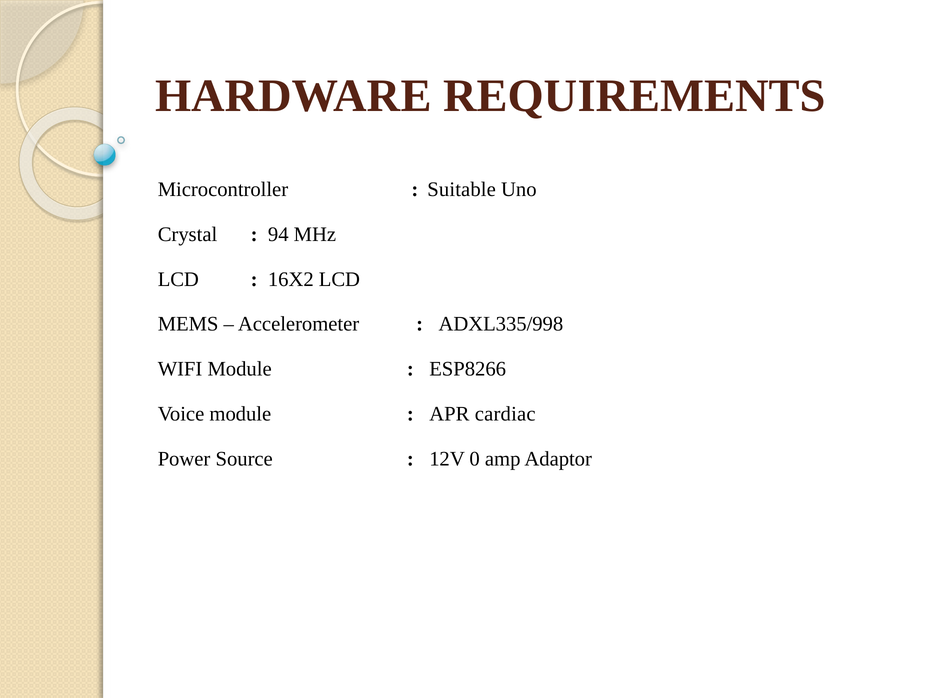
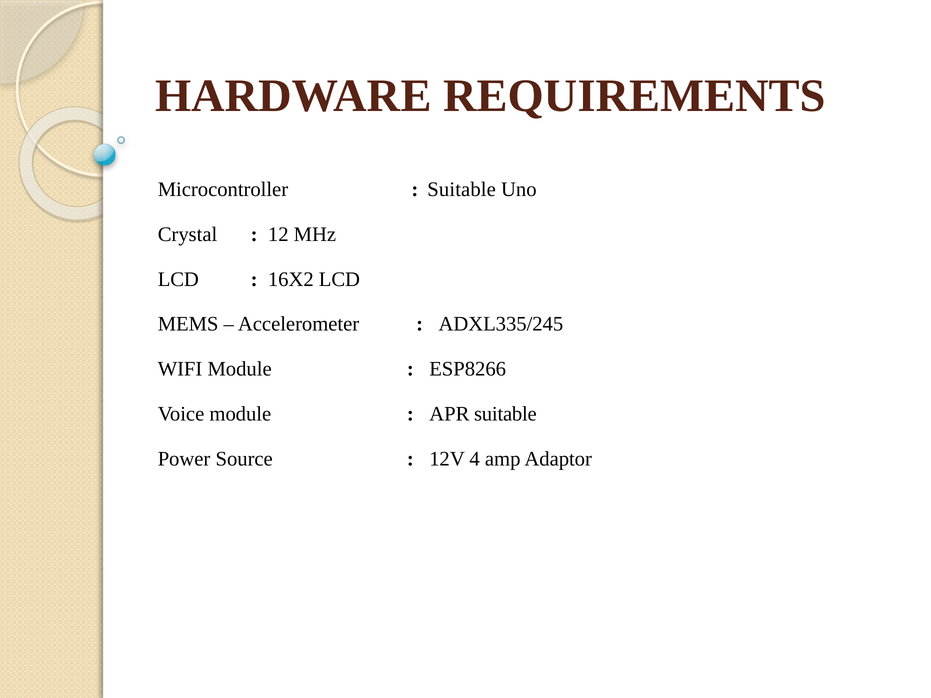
94: 94 -> 12 (278, 234)
ADXL335/998: ADXL335/998 -> ADXL335/245 (501, 324)
APR cardiac: cardiac -> suitable (505, 414)
0: 0 -> 4 (475, 459)
